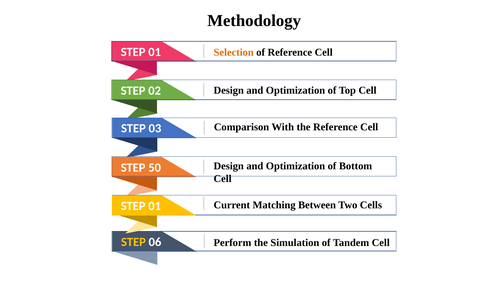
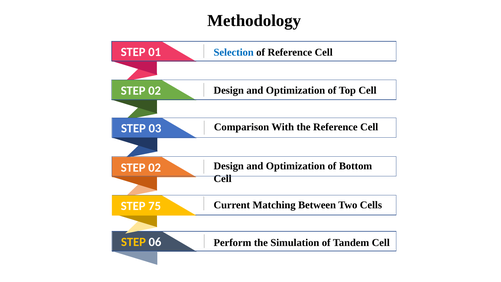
Selection colour: orange -> blue (234, 52)
50: 50 -> 02 (155, 167)
01: 01 -> 75 (155, 206)
